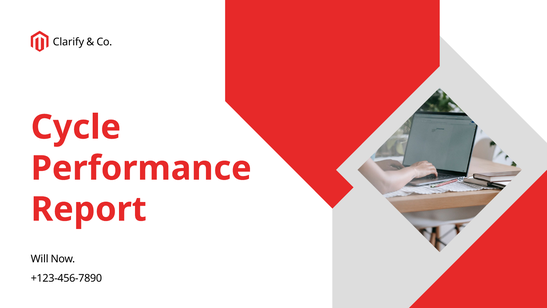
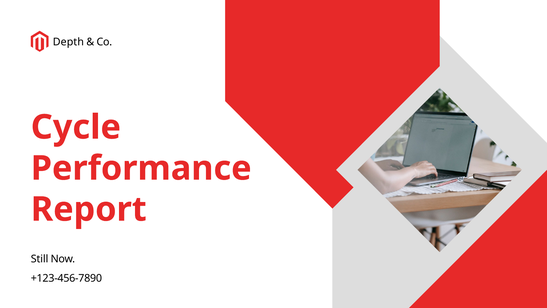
Clarify: Clarify -> Depth (68, 42)
Will: Will -> Still (40, 259)
